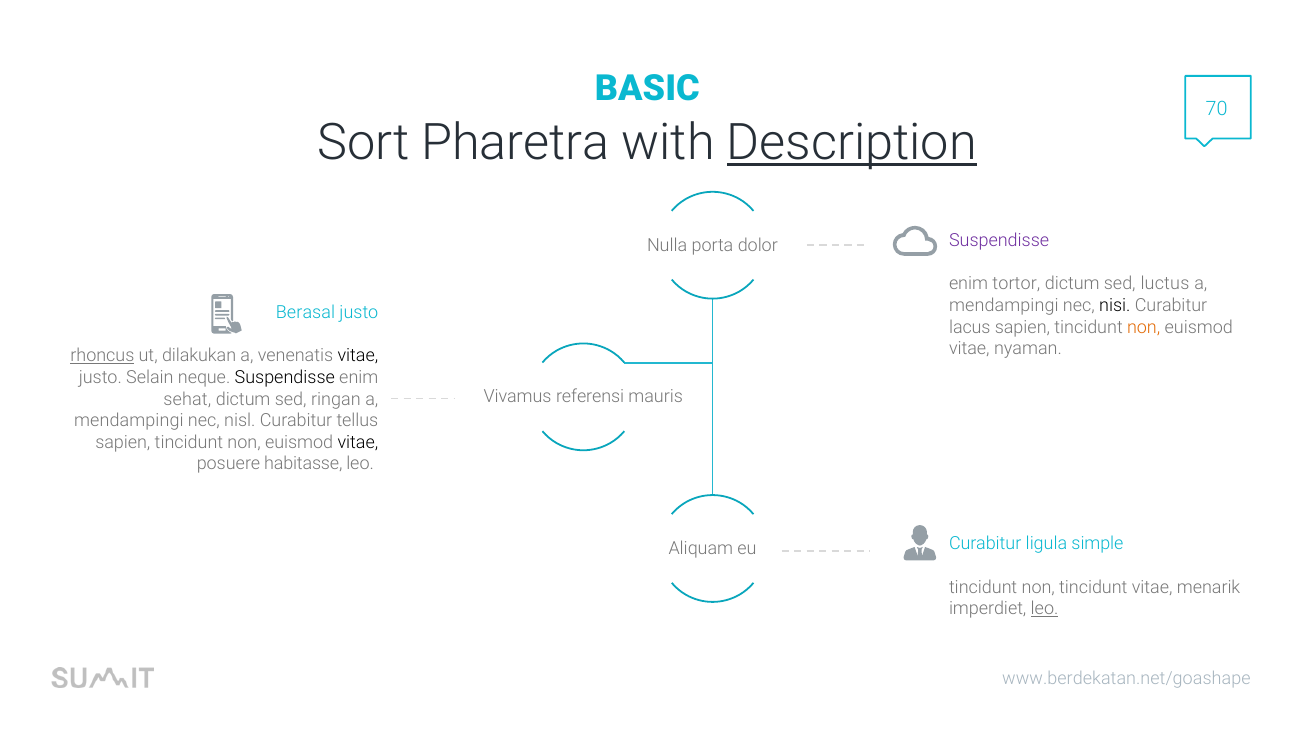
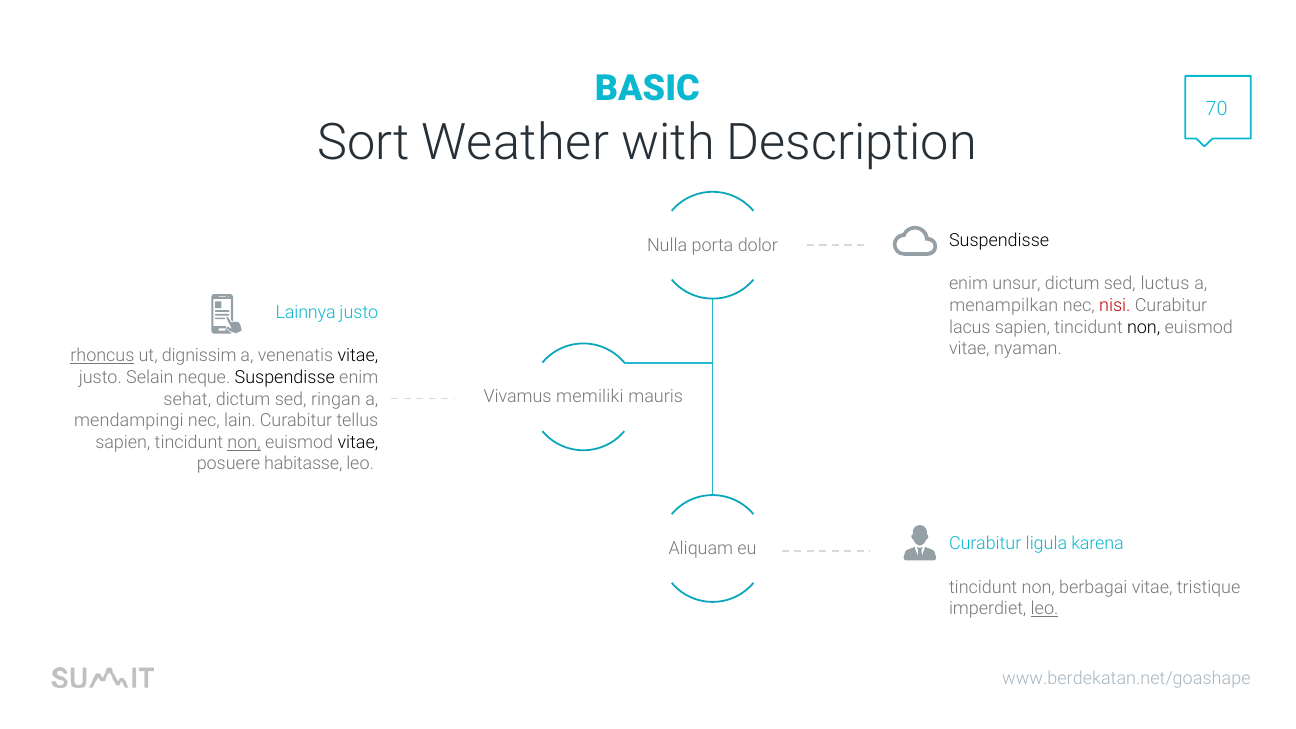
Pharetra: Pharetra -> Weather (515, 143)
Description underline: present -> none (852, 143)
Suspendisse colour: purple -> black (999, 241)
tortor: tortor -> unsur (1016, 284)
mendampingi: mendampingi -> menampilkan (1004, 305)
nisi colour: black -> red (1115, 305)
Berasal: Berasal -> Lainnya (306, 313)
non colour: orange -> black (1144, 327)
dilakukan: dilakukan -> dignissim (199, 356)
referensi: referensi -> memiliki (590, 397)
nisl: nisl -> lain (240, 421)
non underline: none -> present (244, 442)
simple: simple -> karena (1097, 544)
non tincidunt: tincidunt -> berbagai (1093, 587)
menarik: menarik -> tristique (1209, 587)
